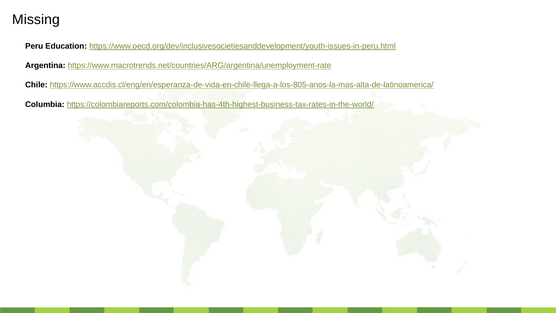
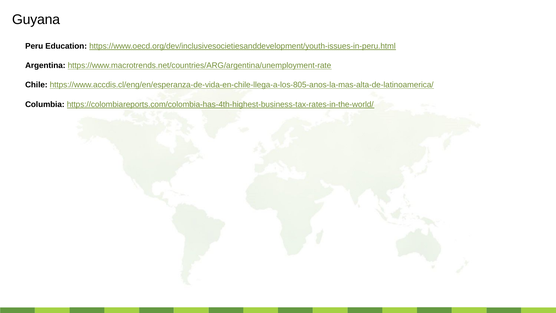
Missing: Missing -> Guyana (36, 20)
